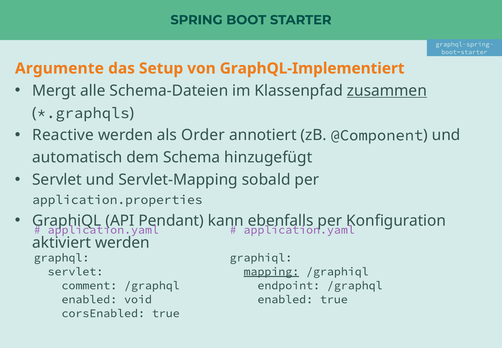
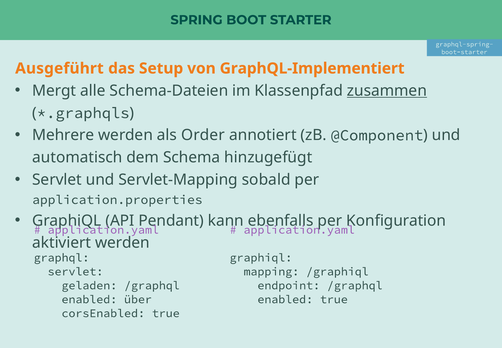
Argumente: Argumente -> Ausgeführt (59, 68)
Reactive: Reactive -> Mehrere (63, 135)
mapping underline: present -> none (271, 271)
comment: comment -> geladen (89, 285)
void: void -> über (138, 299)
